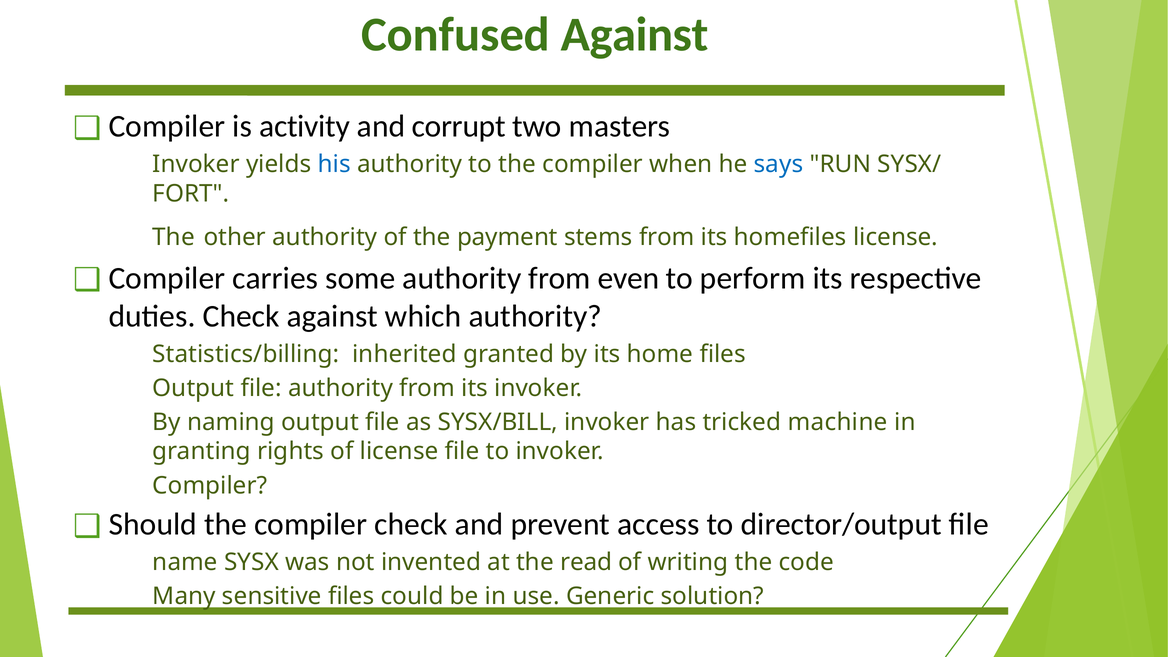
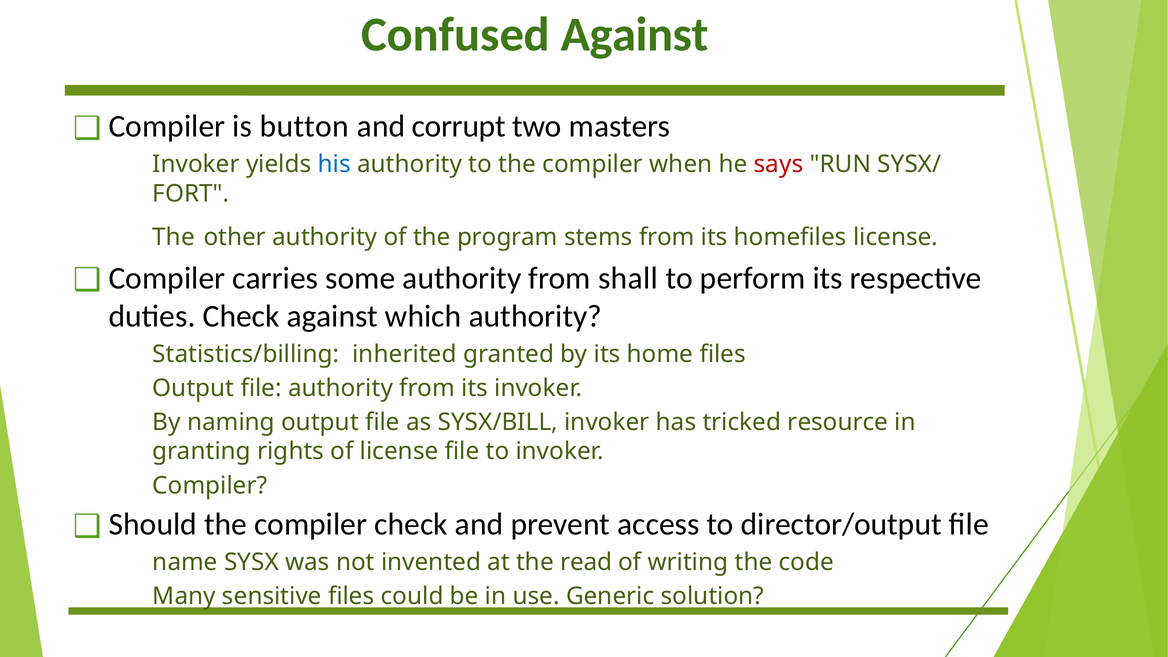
activity: activity -> button (304, 126)
says colour: blue -> red (778, 164)
payment: payment -> program (507, 237)
even: even -> shall (628, 278)
machine: machine -> resource (838, 422)
